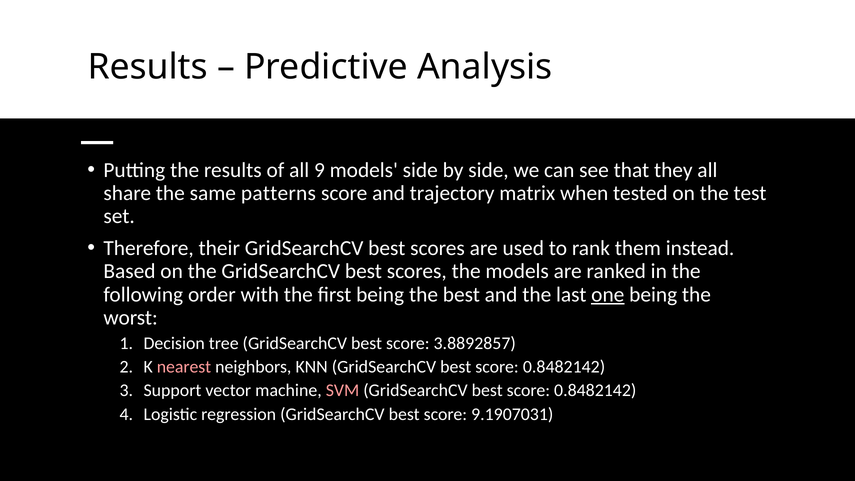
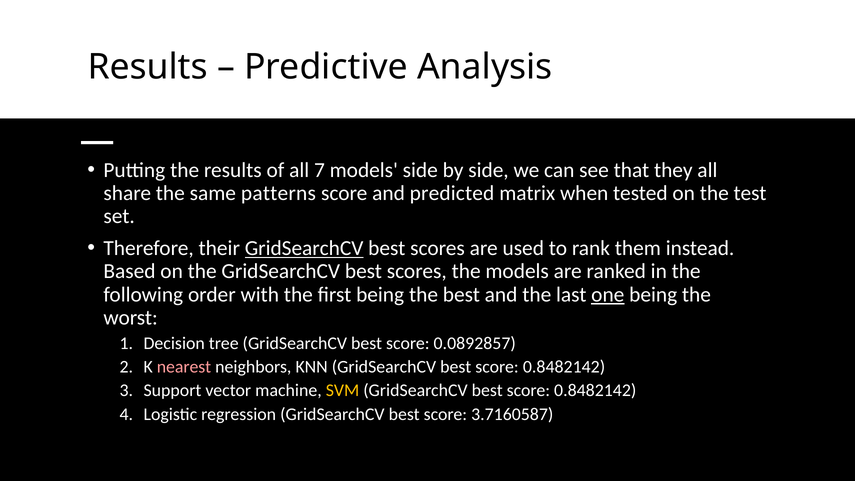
9: 9 -> 7 (319, 170)
trajectory: trajectory -> predicted (452, 193)
GridSearchCV underline: none -> present (304, 248)
3.8892857: 3.8892857 -> 0.0892857 (475, 343)
SVM colour: pink -> yellow (343, 391)
9.1907031: 9.1907031 -> 3.7160587 (512, 414)
